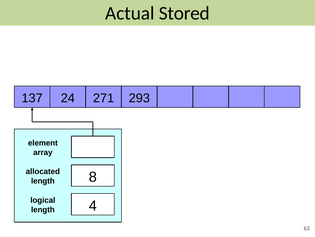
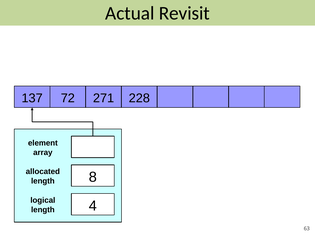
Stored: Stored -> Revisit (184, 13)
24: 24 -> 72 (68, 98)
293: 293 -> 228 (139, 98)
